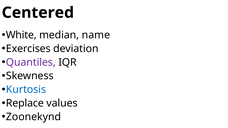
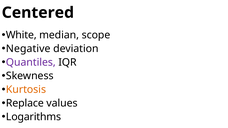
name: name -> scope (96, 35)
Exercises: Exercises -> Negative (28, 49)
Kurtosis colour: blue -> orange (26, 90)
Zoonekynd: Zoonekynd -> Logarithms (34, 117)
